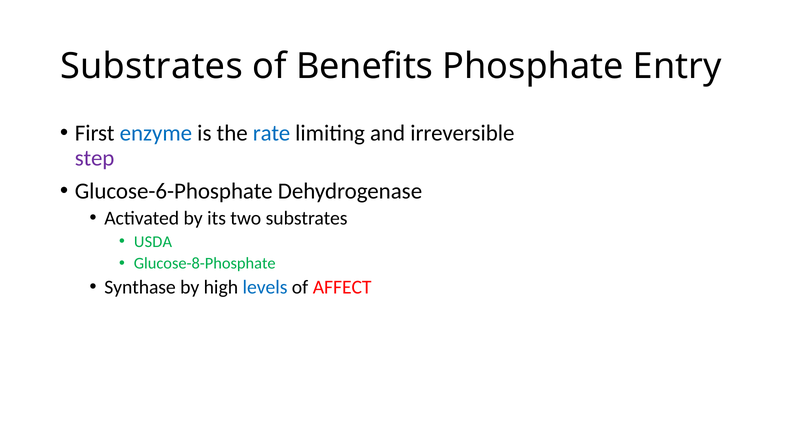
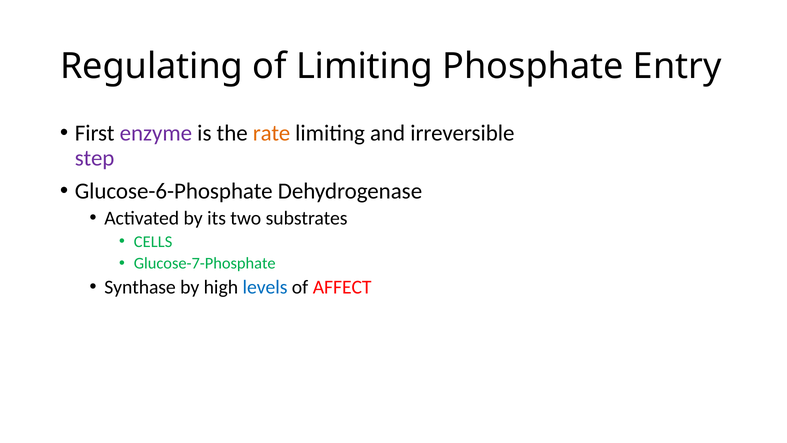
Substrates: Substrates -> Regulating (152, 66)
of Benefits: Benefits -> Limiting (365, 66)
enzyme colour: blue -> purple (156, 133)
rate colour: blue -> orange (272, 133)
USDA: USDA -> CELLS (153, 242)
Glucose-8-Phosphate: Glucose-8-Phosphate -> Glucose-7-Phosphate (205, 263)
